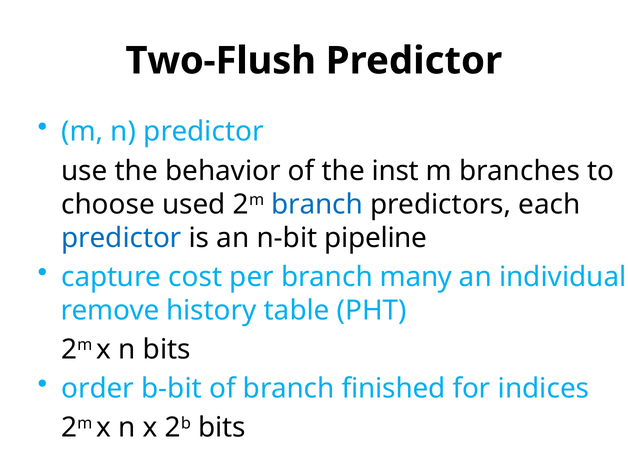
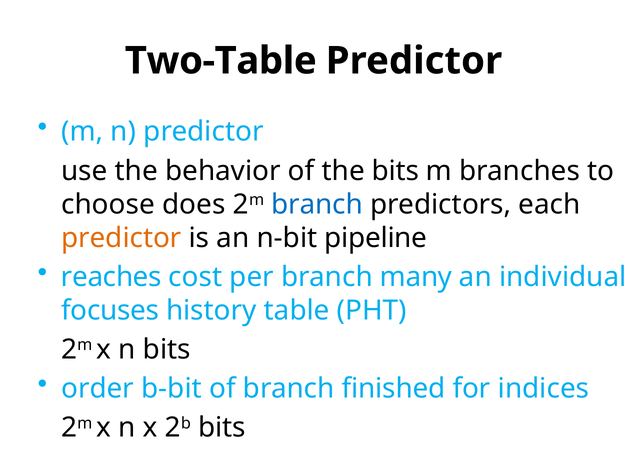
Two-Flush: Two-Flush -> Two-Table (221, 61)
the inst: inst -> bits (395, 171)
used: used -> does (194, 204)
predictor colour: blue -> orange (121, 238)
capture: capture -> reaches (111, 277)
remove: remove -> focuses (110, 310)
